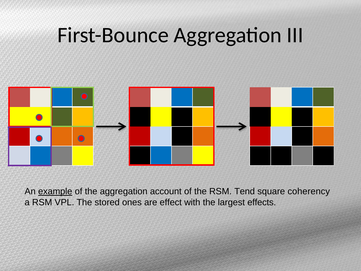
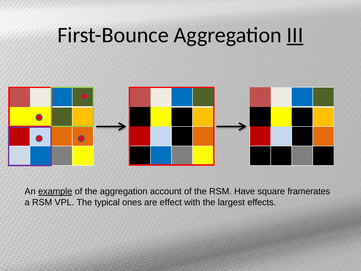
III underline: none -> present (295, 35)
Tend: Tend -> Have (245, 191)
coherency: coherency -> framerates (309, 191)
stored: stored -> typical (107, 202)
